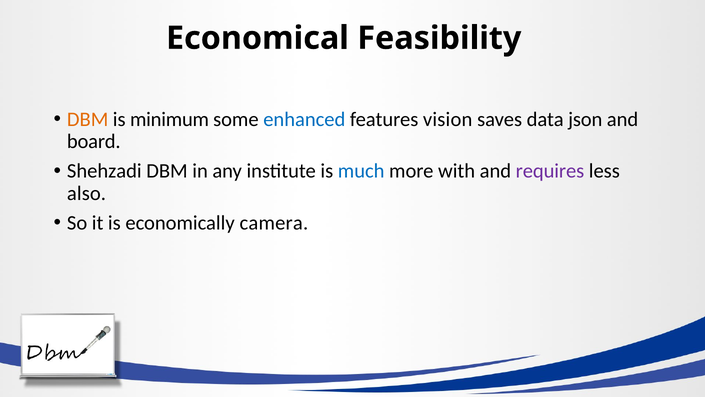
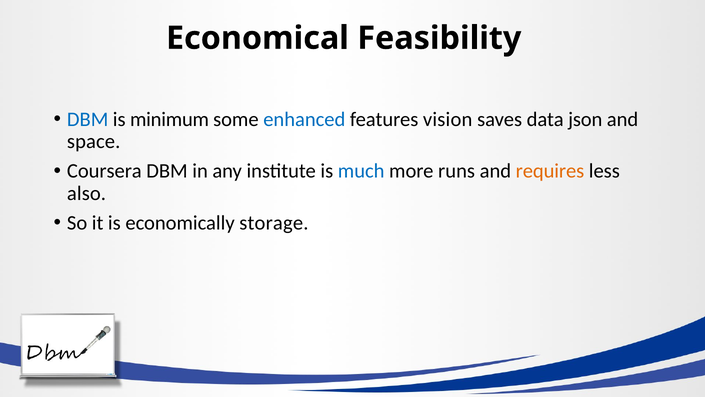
DBM colour: orange -> blue (88, 119)
board: board -> space (94, 141)
Shehzadi: Shehzadi -> Coursera (104, 171)
with: with -> runs (457, 171)
requires colour: purple -> orange (550, 171)
camera: camera -> storage (274, 223)
